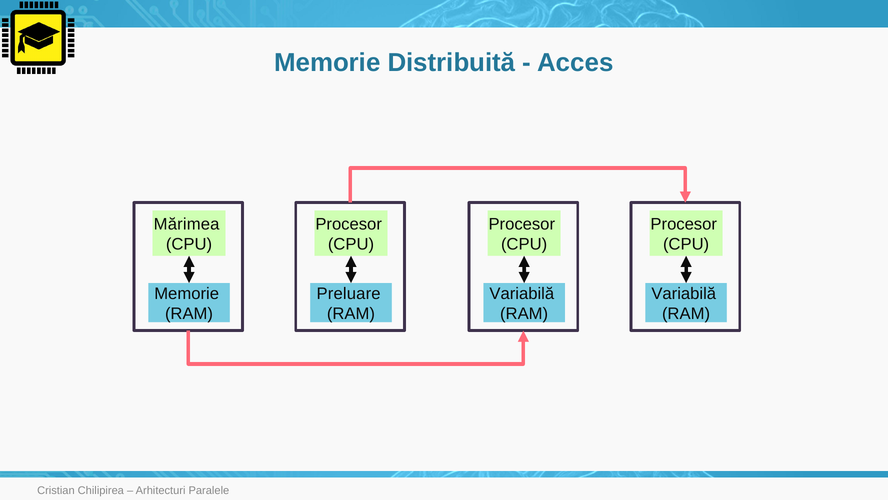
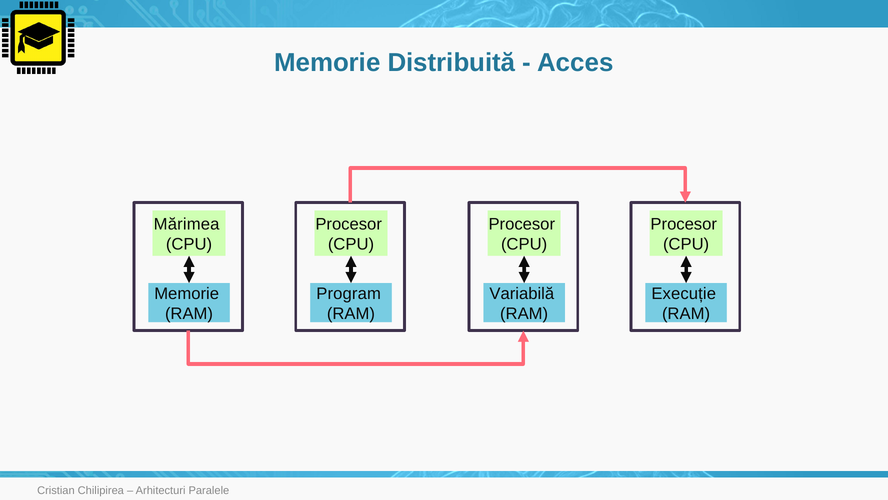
Preluare: Preluare -> Program (349, 294)
Variabilă: Variabilă -> Execuție (684, 294)
